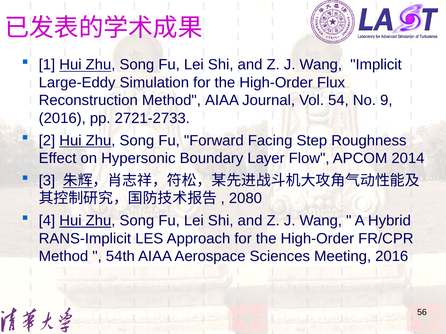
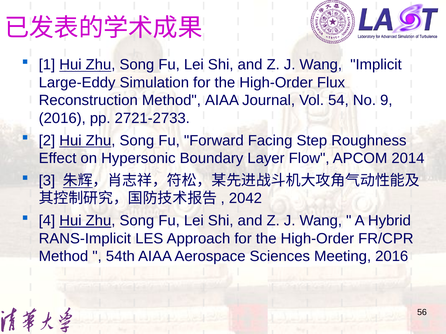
2080: 2080 -> 2042 (245, 199)
